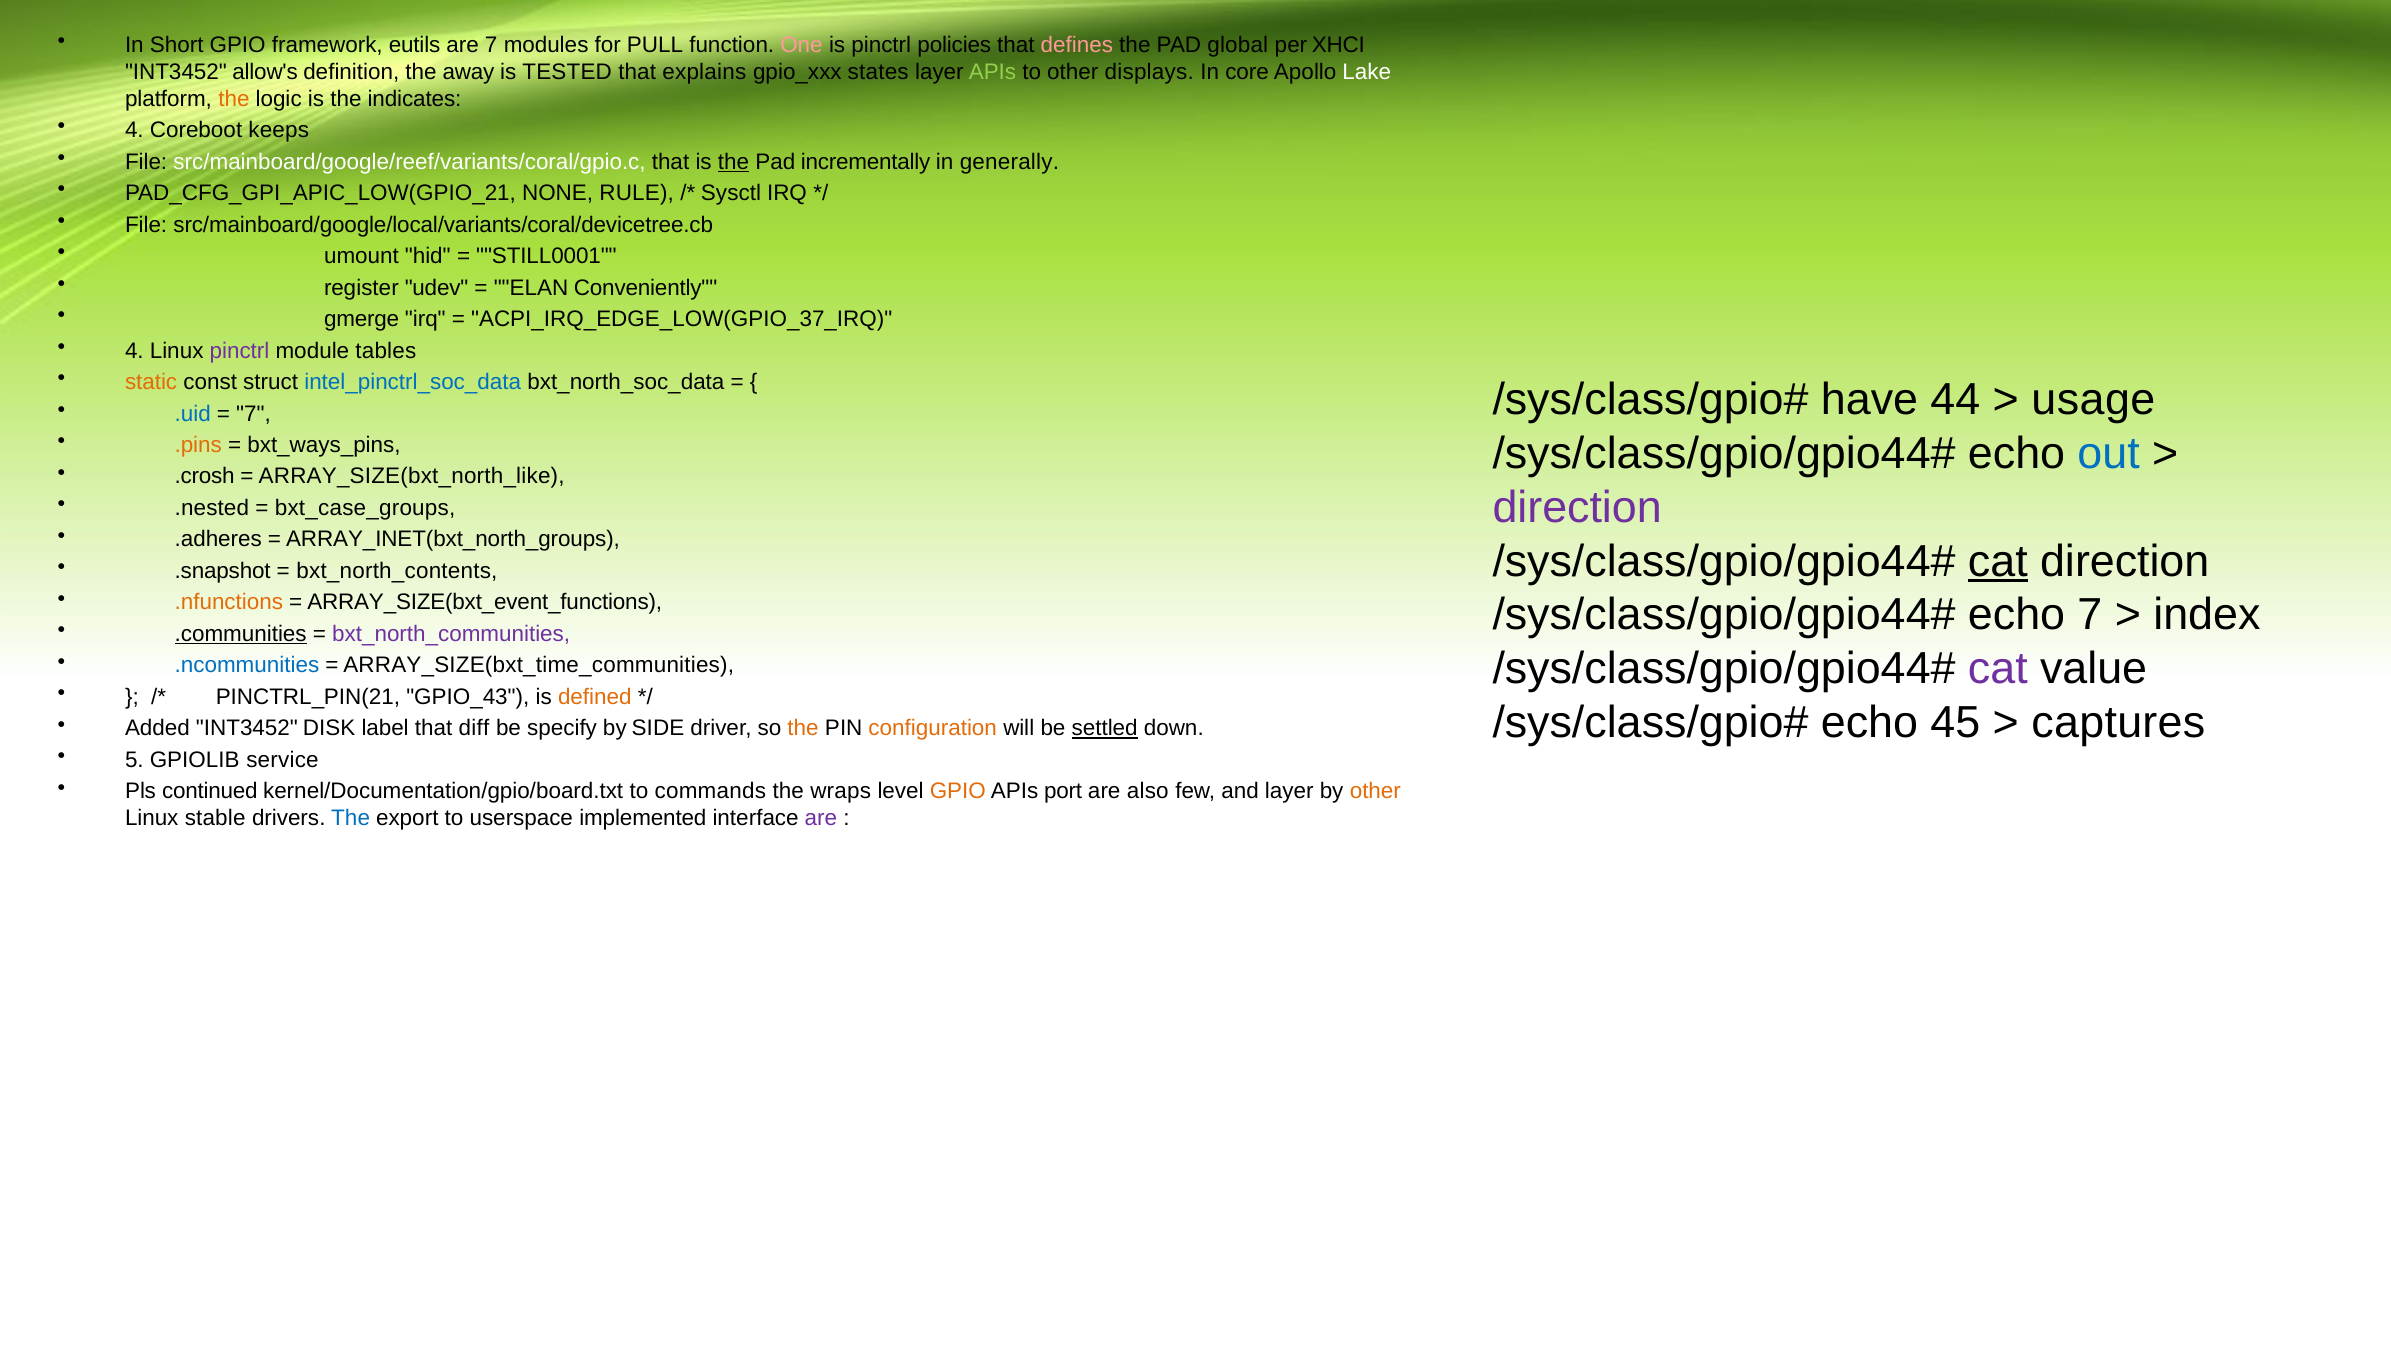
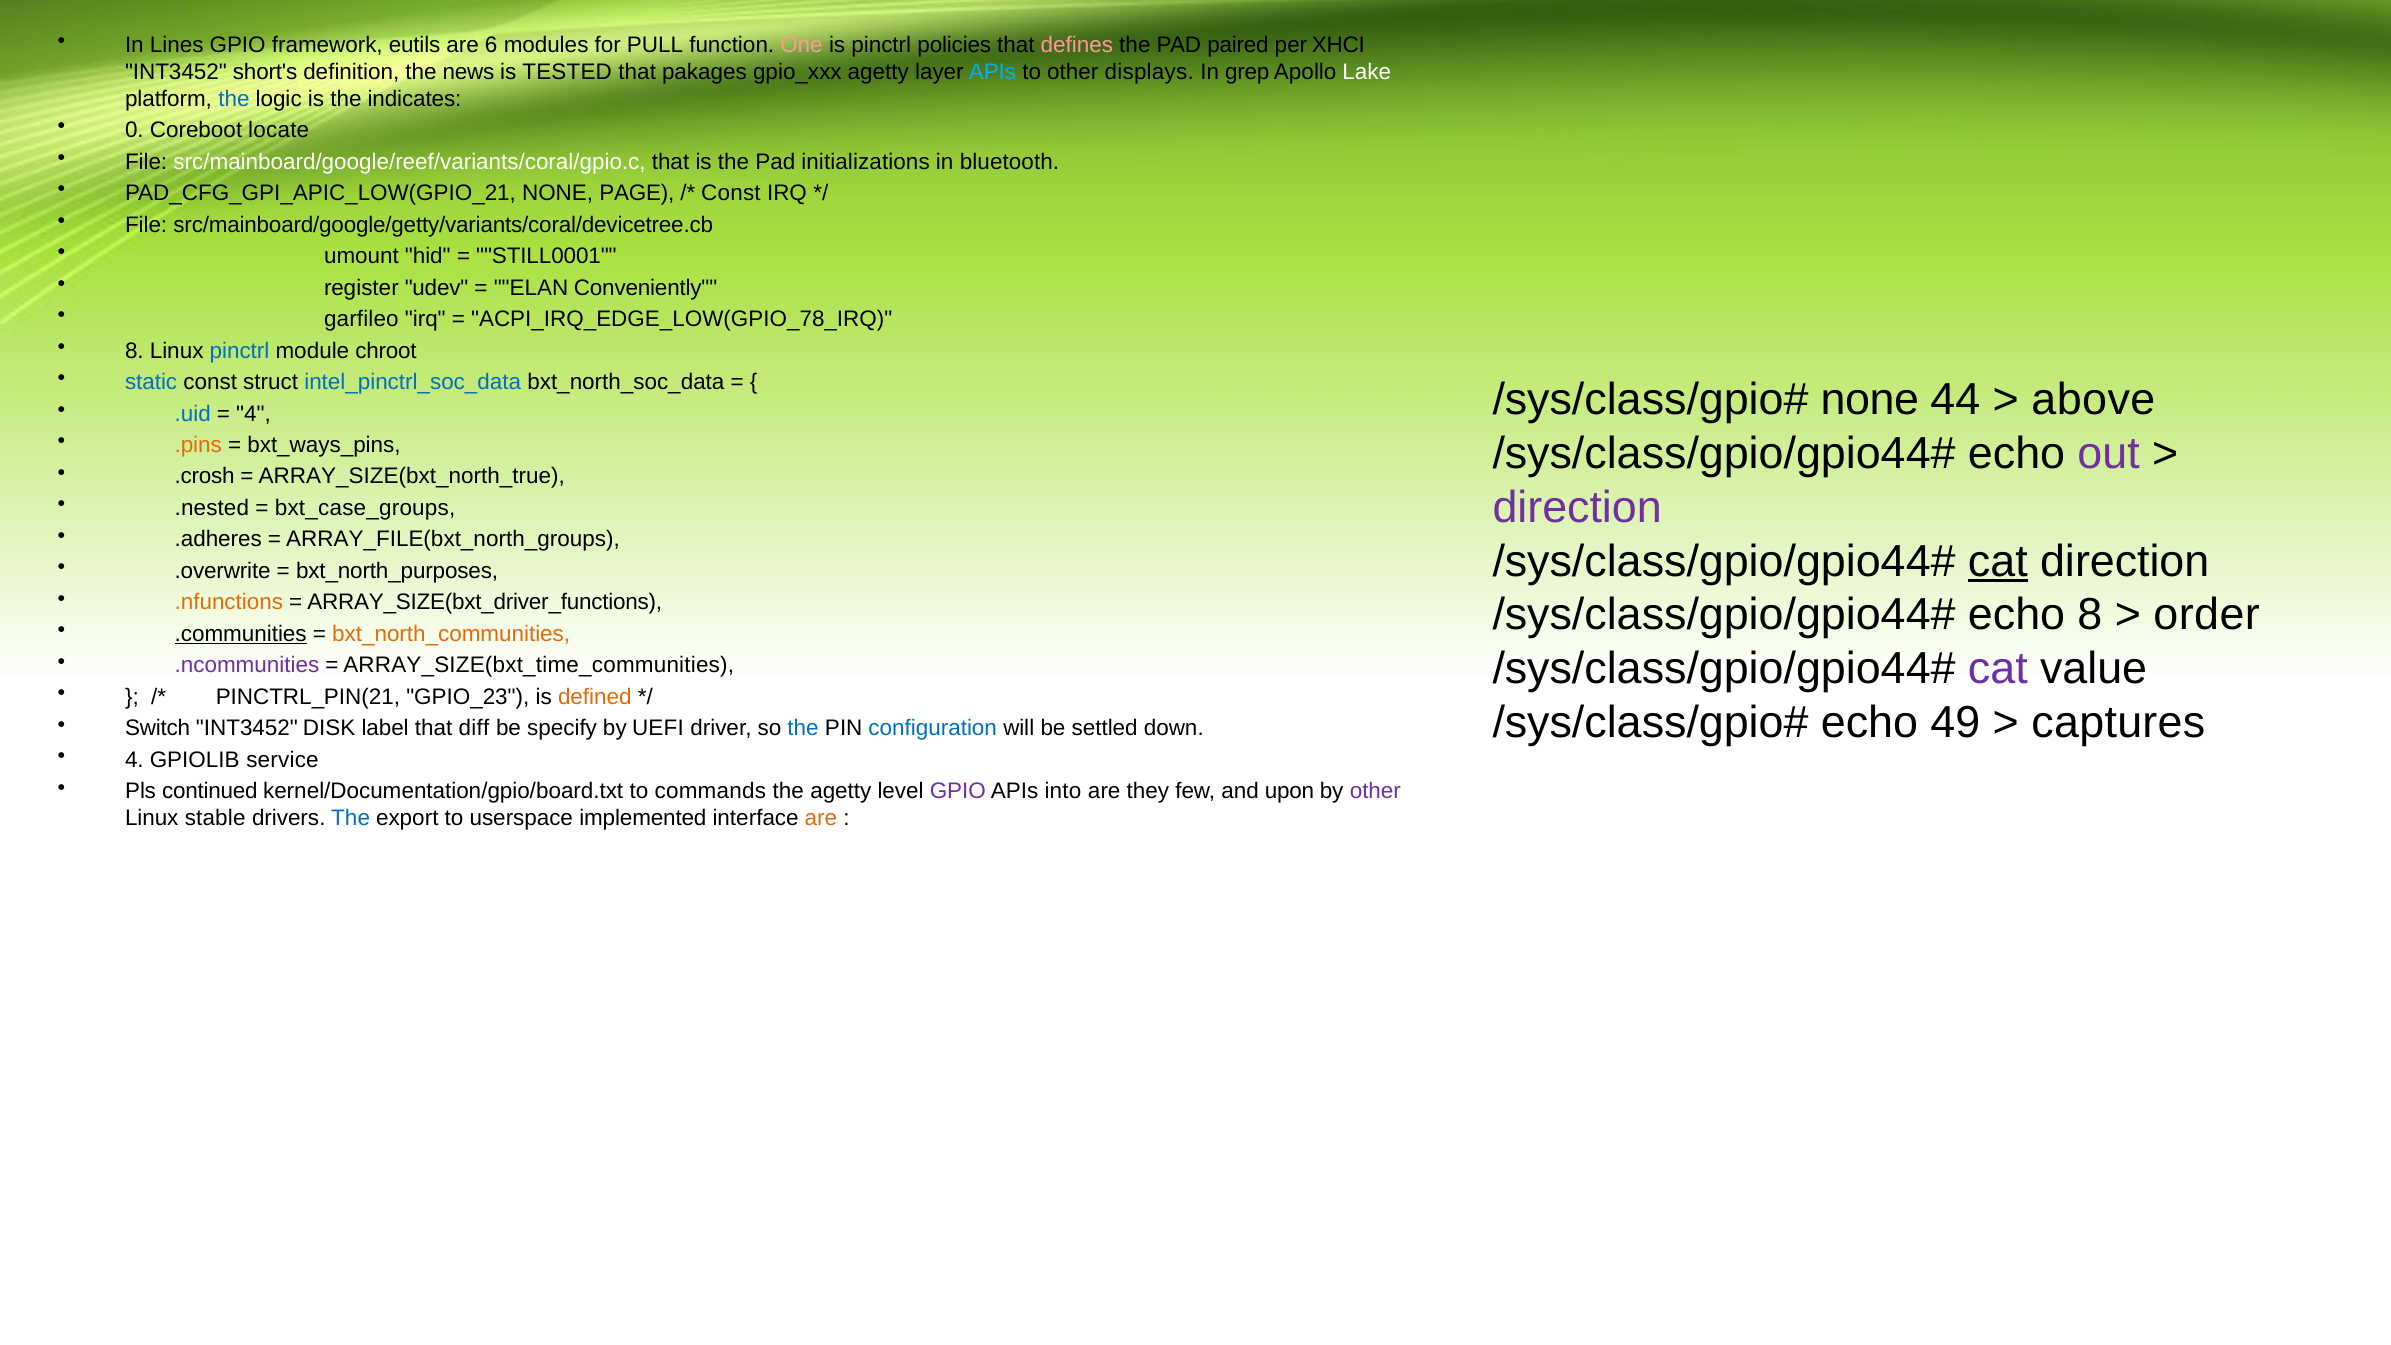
Short: Short -> Lines (177, 45)
are 7: 7 -> 6 (491, 45)
global: global -> paired (1238, 45)
allow's: allow's -> short's (265, 72)
away: away -> news (468, 72)
explains: explains -> pakages (704, 72)
gpio_xxx states: states -> agetty (878, 72)
APIs colour: light green -> light blue (992, 72)
core: core -> grep (1247, 72)
the colour: orange -> blue (234, 99)
4: 4 -> 0 (134, 130)
keeps: keeps -> locate (279, 130)
the underline: present -> none (733, 162)
incrementally: incrementally -> initializations (866, 162)
generally: generally -> bluetooth (1009, 162)
RULE: RULE -> PAGE (637, 193)
Sysctl: Sysctl -> Const (731, 193)
src/mainboard/google/local/variants/coral/devicetree.cb: src/mainboard/google/local/variants/coral/devicetree.cb -> src/mainboard/google/getty/variants/coral/devicetree.cb (443, 225)
gmerge: gmerge -> garfileo (361, 319)
ACPI_IRQ_EDGE_LOW(GPIO_37_IRQ: ACPI_IRQ_EDGE_LOW(GPIO_37_IRQ -> ACPI_IRQ_EDGE_LOW(GPIO_78_IRQ (682, 319)
4: 4 -> 8 (134, 351)
pinctrl colour: purple -> blue (239, 351)
tables: tables -> chroot (386, 351)
static colour: orange -> blue (151, 382)
have: have -> none (1870, 400)
usage: usage -> above (2093, 400)
7: 7 -> 4 (253, 414)
out colour: blue -> purple (2109, 454)
ARRAY_SIZE(bxt_north_like: ARRAY_SIZE(bxt_north_like -> ARRAY_SIZE(bxt_north_true (412, 477)
ARRAY_INET(bxt_north_groups: ARRAY_INET(bxt_north_groups -> ARRAY_FILE(bxt_north_groups (453, 540)
.snapshot: .snapshot -> .overwrite (223, 571)
bxt_north_contents: bxt_north_contents -> bxt_north_purposes (397, 571)
ARRAY_SIZE(bxt_event_functions: ARRAY_SIZE(bxt_event_functions -> ARRAY_SIZE(bxt_driver_functions (485, 603)
echo 7: 7 -> 8 (2090, 615)
index: index -> order (2207, 615)
bxt_north_communities colour: purple -> orange (451, 634)
.ncommunities colour: blue -> purple (247, 665)
GPIO_43: GPIO_43 -> GPIO_23 (468, 697)
45: 45 -> 49 (1955, 723)
Added: Added -> Switch (158, 728)
SIDE: SIDE -> UEFI (658, 728)
the colour: orange -> blue (803, 728)
configuration colour: orange -> blue (933, 728)
settled underline: present -> none (1105, 728)
5: 5 -> 4 (134, 760)
the wraps: wraps -> agetty (841, 791)
GPIO colour: orange -> purple (958, 791)
port: port -> into (1063, 791)
also: also -> they (1148, 791)
and layer: layer -> upon (1289, 791)
other colour: orange -> purple (1375, 791)
are colour: purple -> orange (821, 818)
